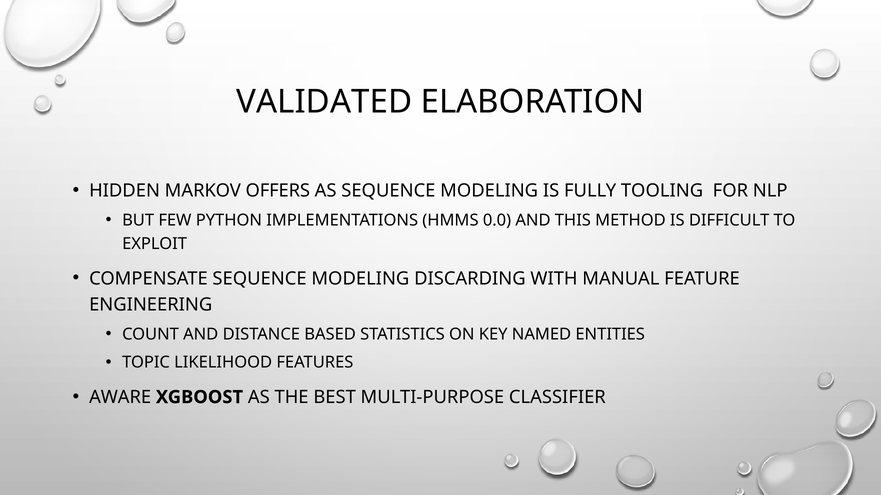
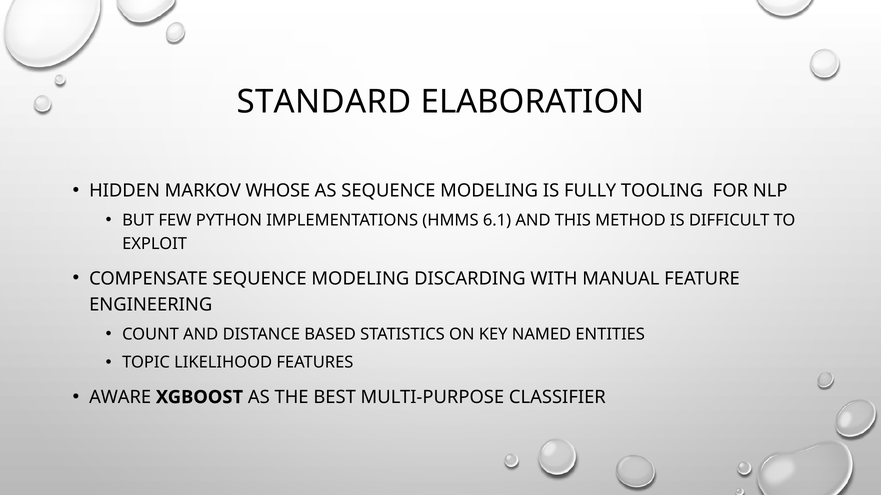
VALIDATED: VALIDATED -> STANDARD (324, 102)
OFFERS: OFFERS -> WHOSE (278, 191)
0.0: 0.0 -> 6.1 (497, 220)
